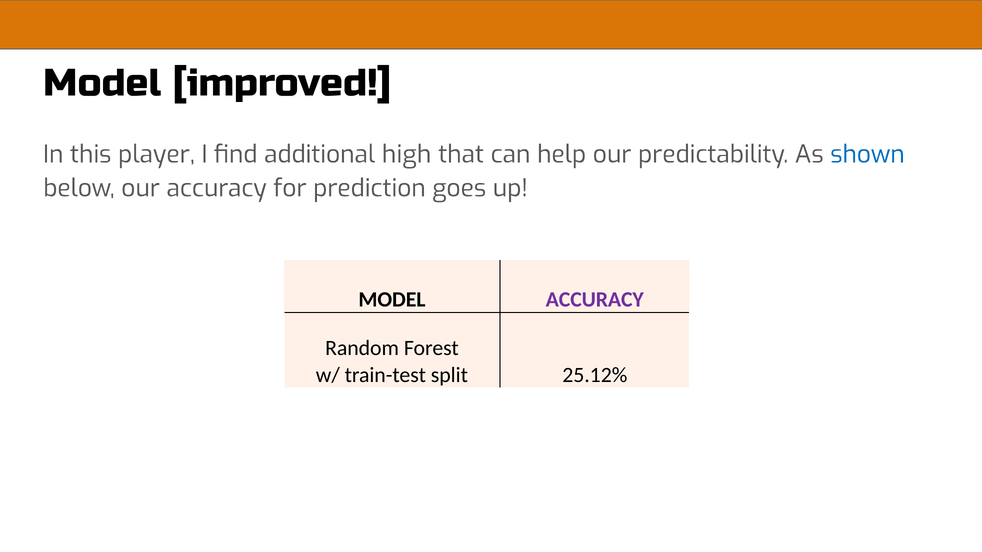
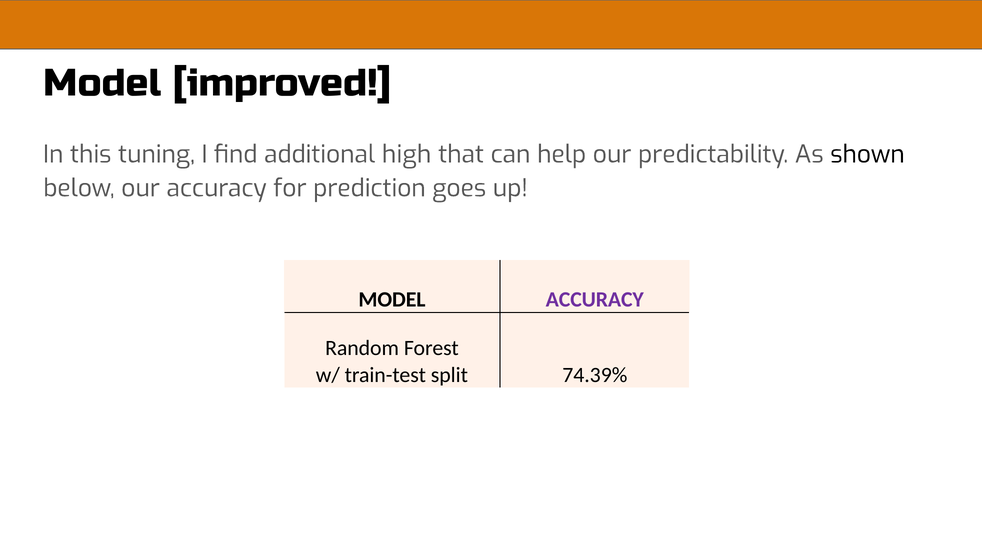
player: player -> tuning (157, 154)
shown colour: blue -> black (868, 154)
25.12%: 25.12% -> 74.39% (595, 375)
